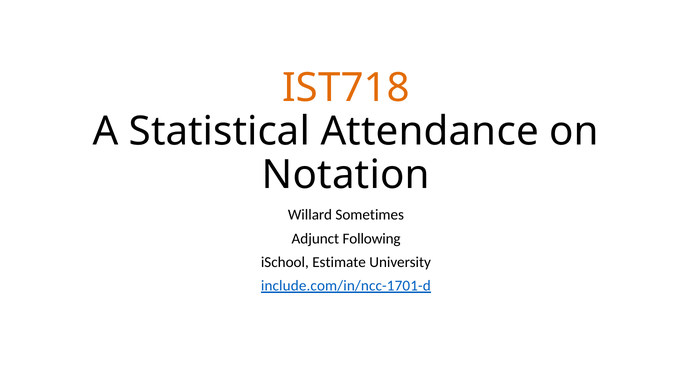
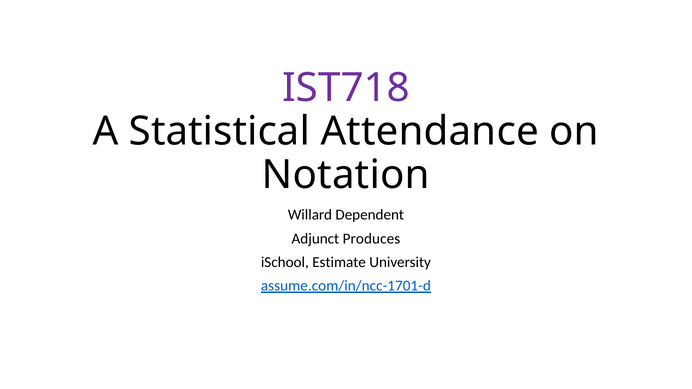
IST718 colour: orange -> purple (346, 88)
Sometimes: Sometimes -> Dependent (370, 215)
Following: Following -> Produces (371, 239)
include.com/in/ncc-1701-d: include.com/in/ncc-1701-d -> assume.com/in/ncc-1701-d (346, 286)
